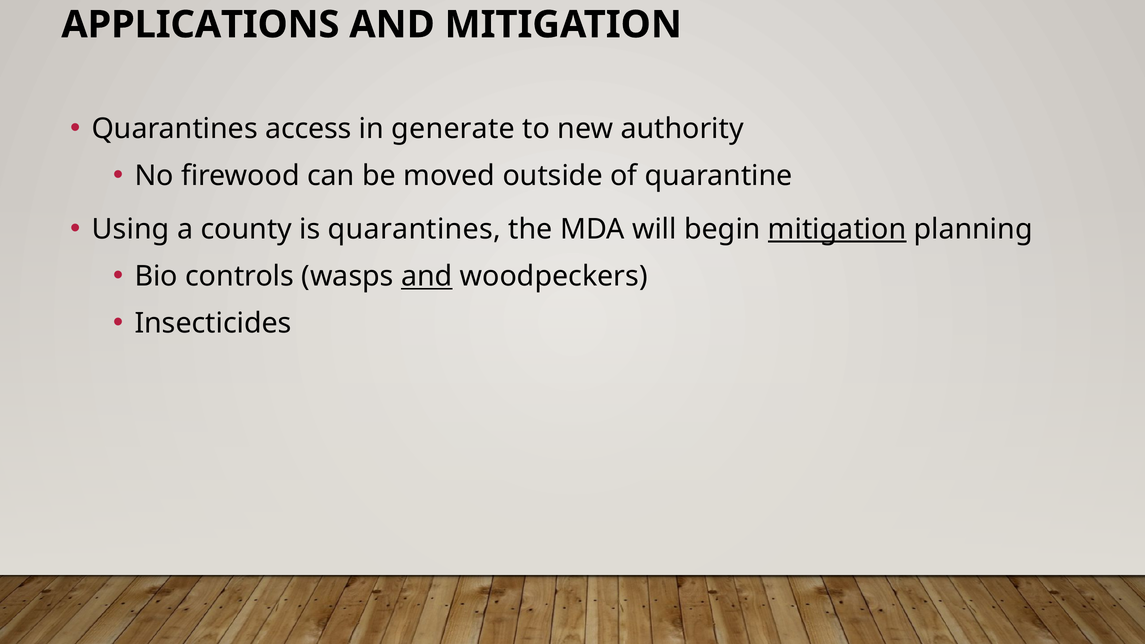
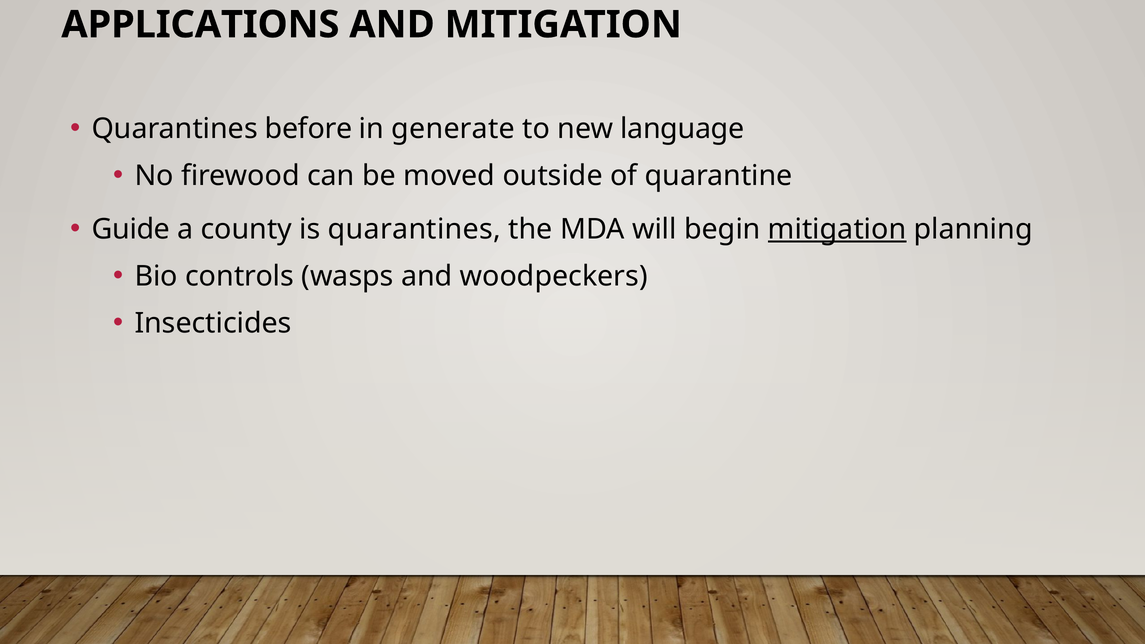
access: access -> before (309, 129)
authority: authority -> language (682, 129)
Using: Using -> Guide (131, 229)
and underline: present -> none (427, 276)
